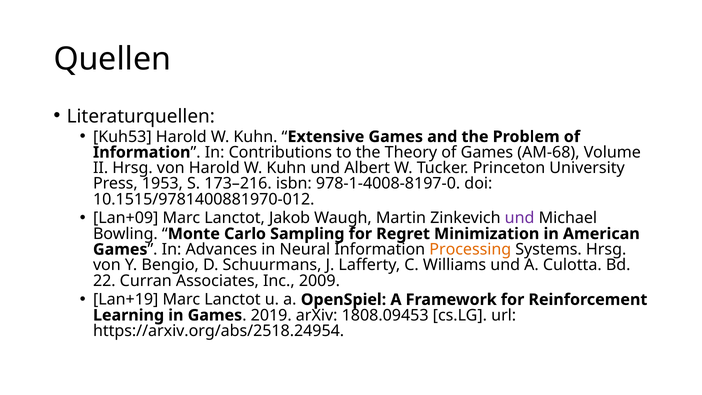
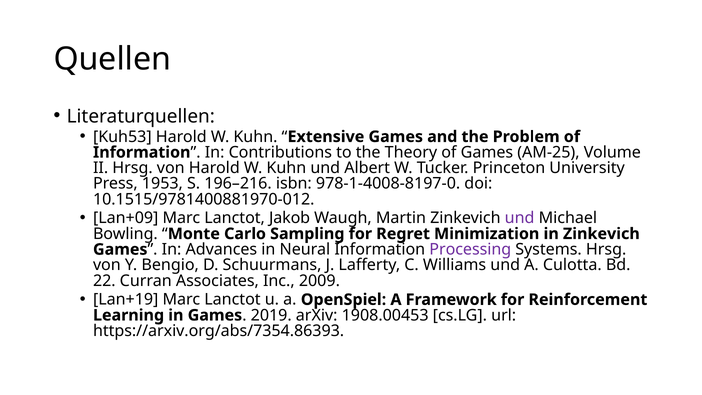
AM-68: AM-68 -> AM-25 (548, 152)
173–216: 173–216 -> 196–216 (238, 184)
in American: American -> Zinkevich (601, 234)
Processing colour: orange -> purple (470, 249)
1808.09453: 1808.09453 -> 1908.00453 (385, 315)
https://arxiv.org/abs/2518.24954: https://arxiv.org/abs/2518.24954 -> https://arxiv.org/abs/7354.86393 (219, 331)
